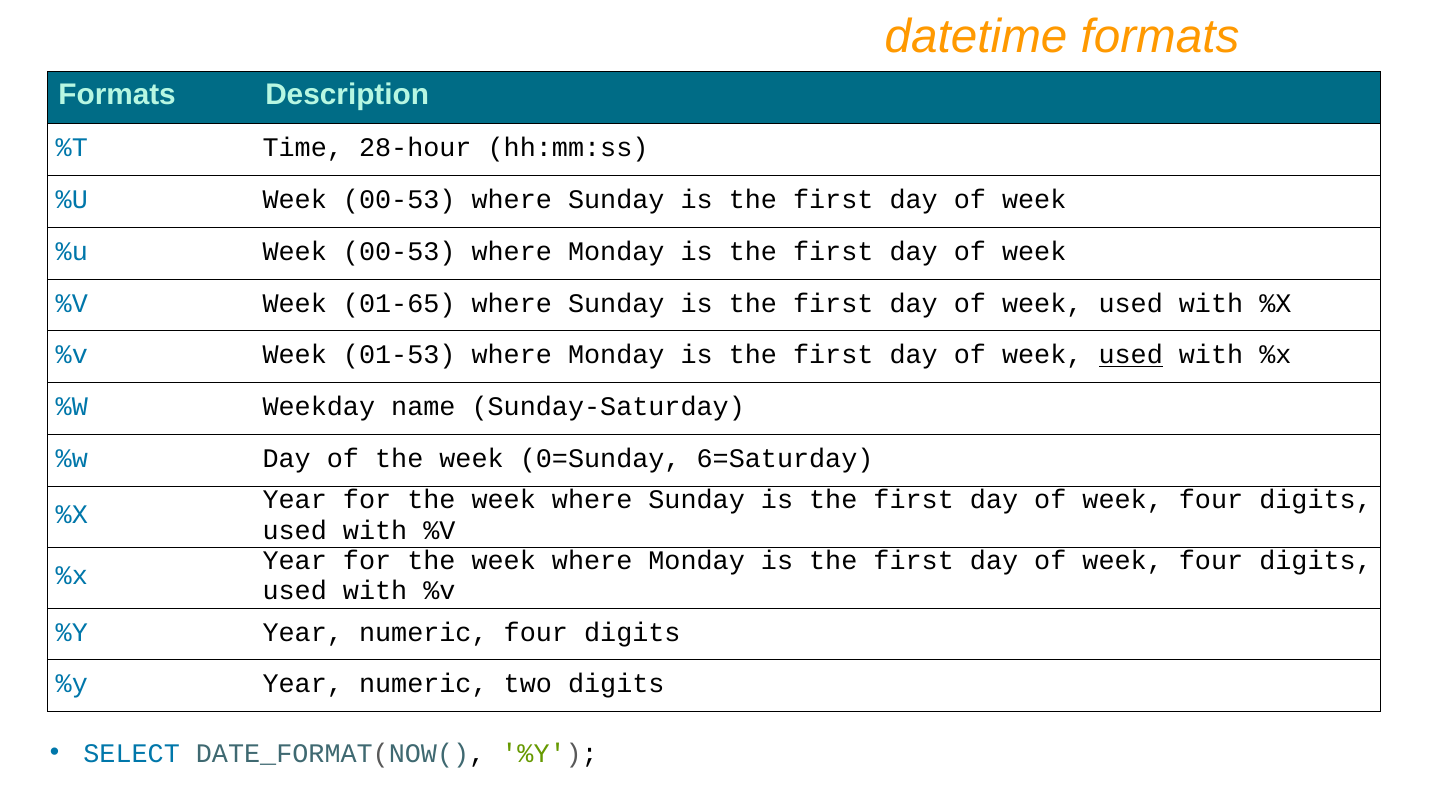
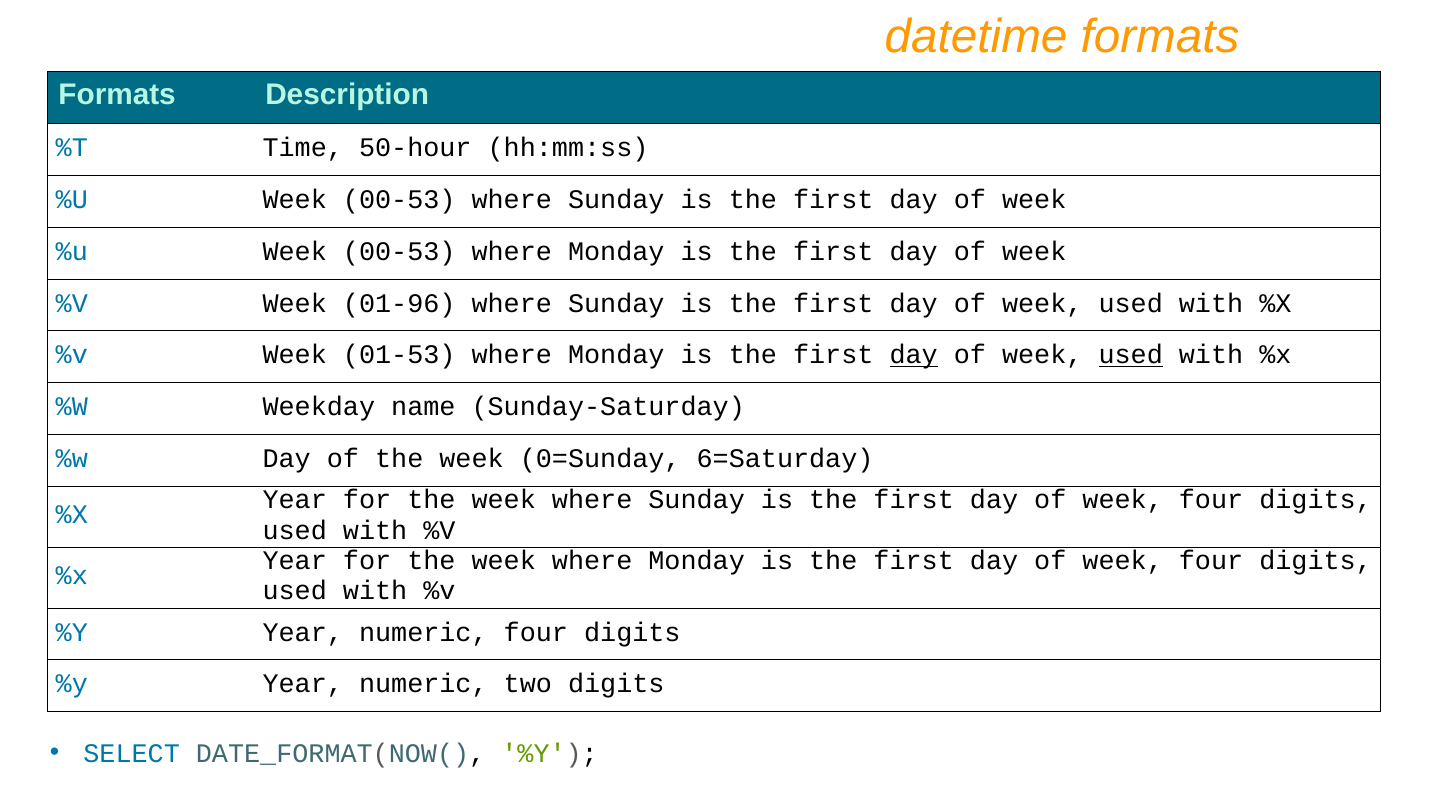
28-hour: 28-hour -> 50-hour (415, 148)
01-65: 01-65 -> 01-96 (399, 303)
day underline: none -> present (914, 355)
